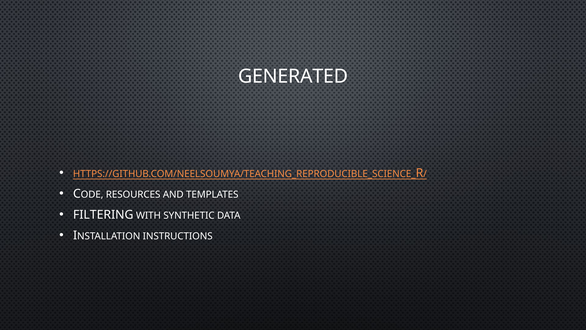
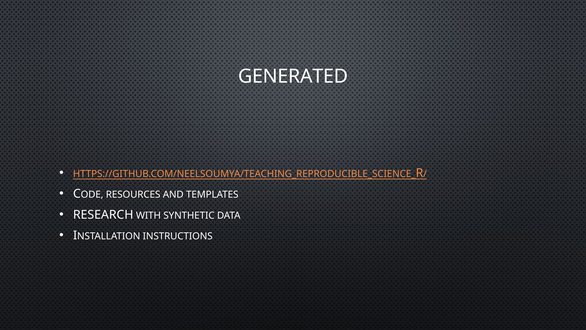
FILTERING: FILTERING -> RESEARCH (103, 215)
